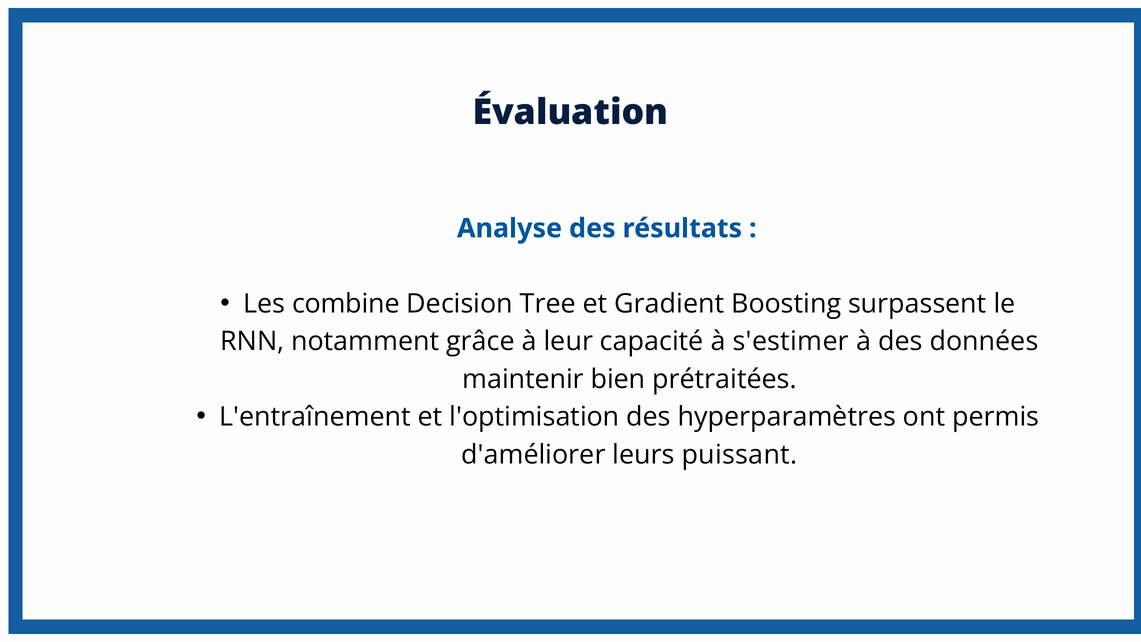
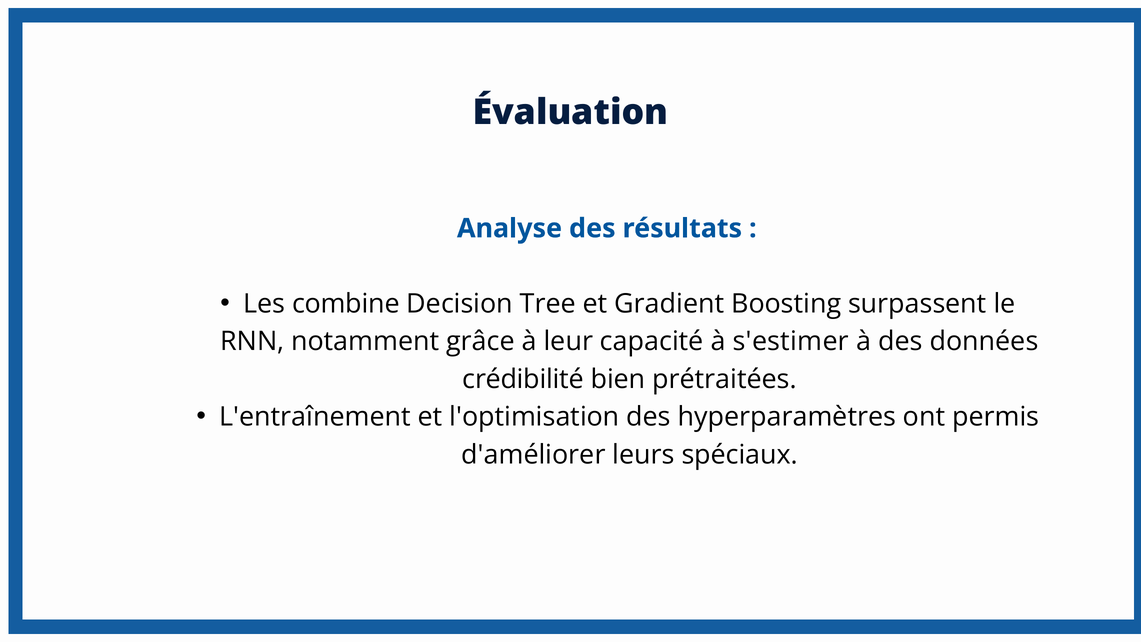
maintenir: maintenir -> crédibilité (523, 379)
puissant: puissant -> spéciaux (740, 455)
